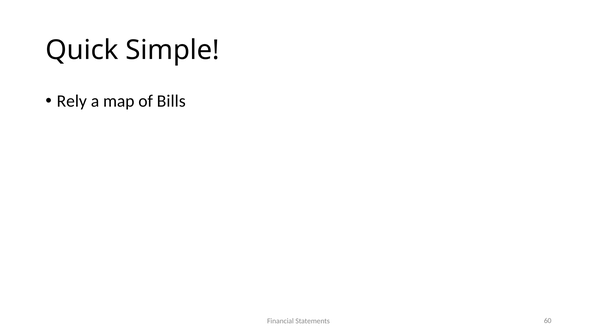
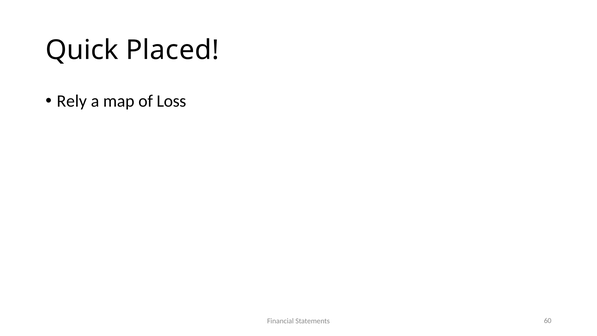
Simple: Simple -> Placed (172, 50)
Bills: Bills -> Loss (171, 101)
